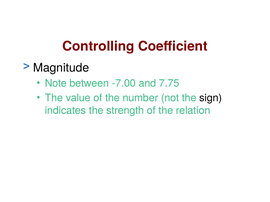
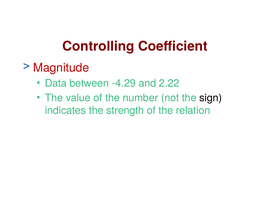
Magnitude colour: black -> red (61, 68)
Note: Note -> Data (56, 83)
-7.00: -7.00 -> -4.29 (124, 83)
7.75: 7.75 -> 2.22 (169, 83)
